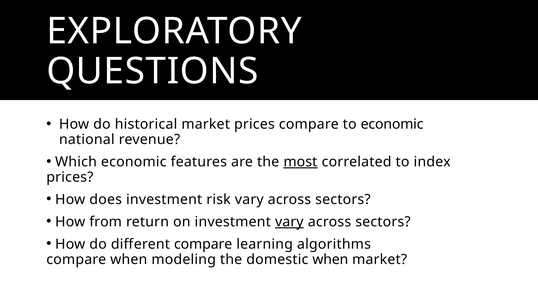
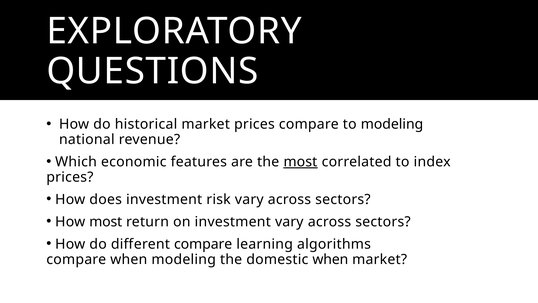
to economic: economic -> modeling (392, 124)
How from: from -> most (106, 222)
vary underline: present -> none (289, 222)
